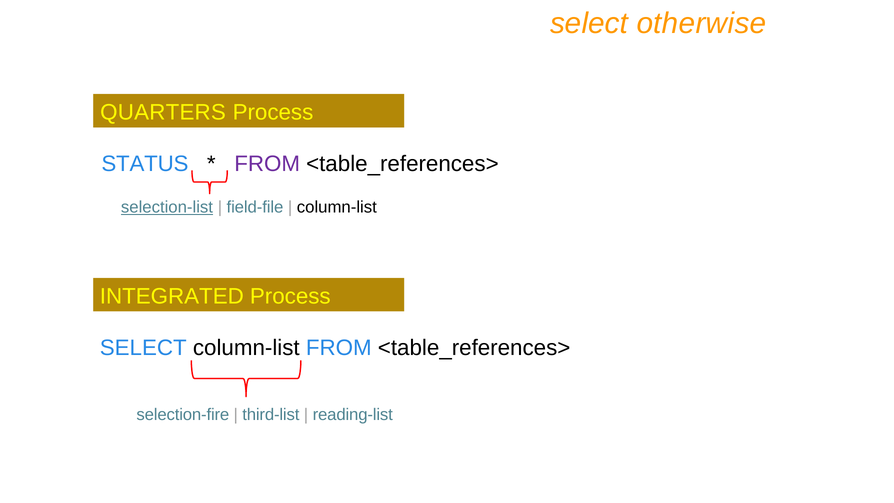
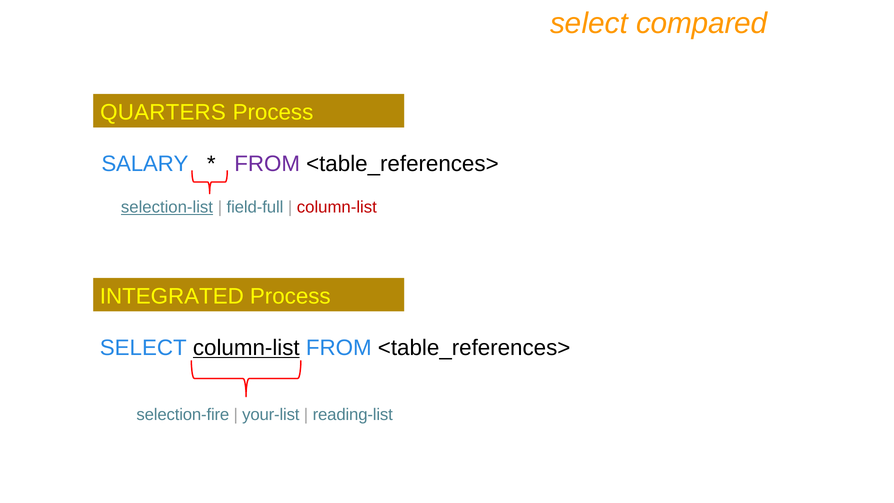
otherwise: otherwise -> compared (702, 23)
STATUS: STATUS -> SALARY (145, 164)
field-file: field-file -> field-full (255, 207)
column-list colour: black -> red (337, 207)
column-list underline: none -> present (246, 348)
third-list: third-list -> your-list (271, 415)
